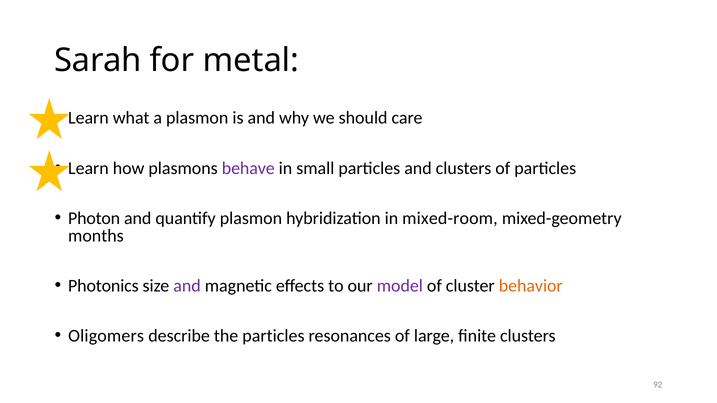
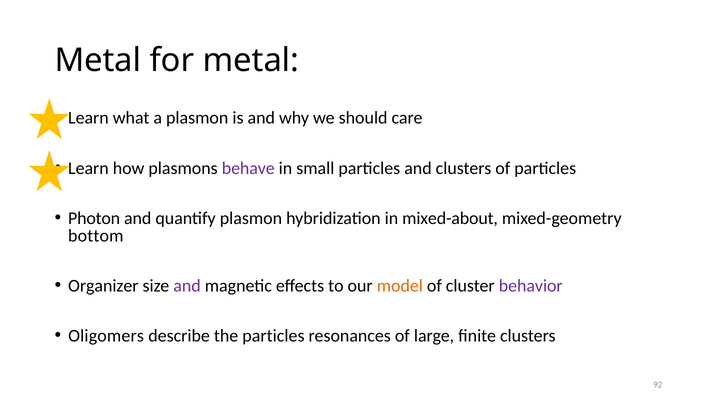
Sarah: Sarah -> Metal (98, 60)
mixed-room: mixed-room -> mixed-about (450, 218)
months: months -> bottom (96, 236)
Photonics: Photonics -> Organizer (103, 286)
model colour: purple -> orange (400, 286)
behavior colour: orange -> purple (531, 286)
